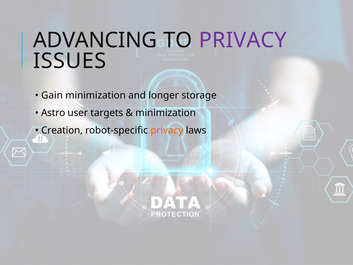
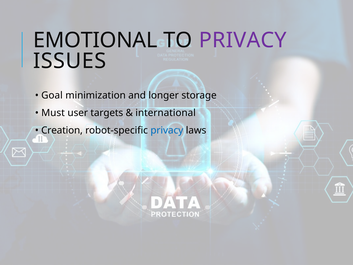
ADVANCING: ADVANCING -> EMOTIONAL (95, 40)
Gain: Gain -> Goal (52, 95)
Astro: Astro -> Must (53, 113)
minimization: minimization -> international (166, 113)
privacy colour: orange -> blue (167, 130)
